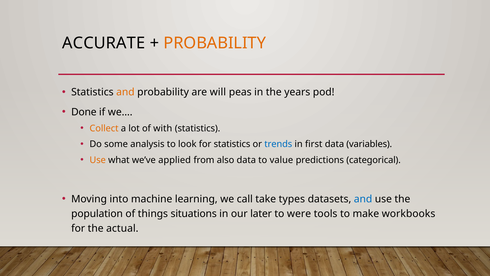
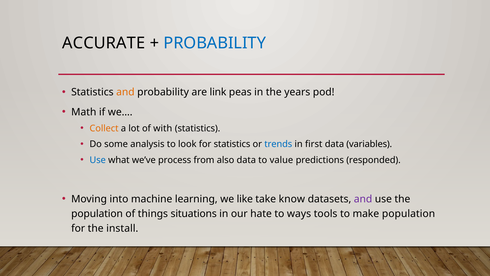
PROBABILITY colour: orange -> blue (215, 43)
will: will -> link (218, 92)
Done: Done -> Math (84, 112)
Use colour: orange -> blue (98, 160)
applied: applied -> process (175, 160)
categorical: categorical -> responded (374, 160)
call: call -> like (245, 199)
types: types -> know (292, 199)
and colour: blue -> purple (363, 199)
later: later -> hate (261, 214)
were: were -> ways (299, 214)
make workbooks: workbooks -> population (409, 214)
actual: actual -> install (122, 228)
